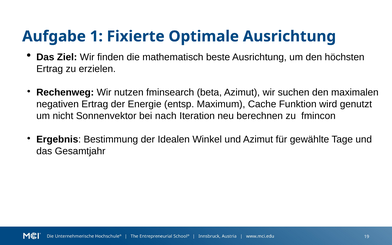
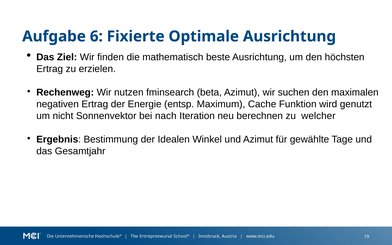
1: 1 -> 6 (96, 36)
fmincon: fmincon -> welcher (318, 116)
